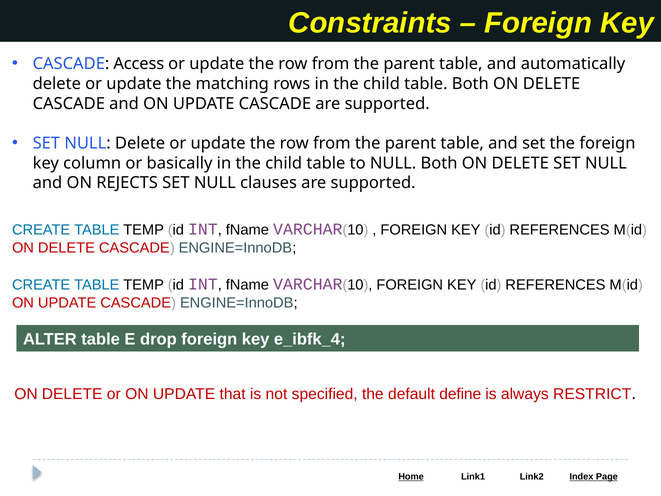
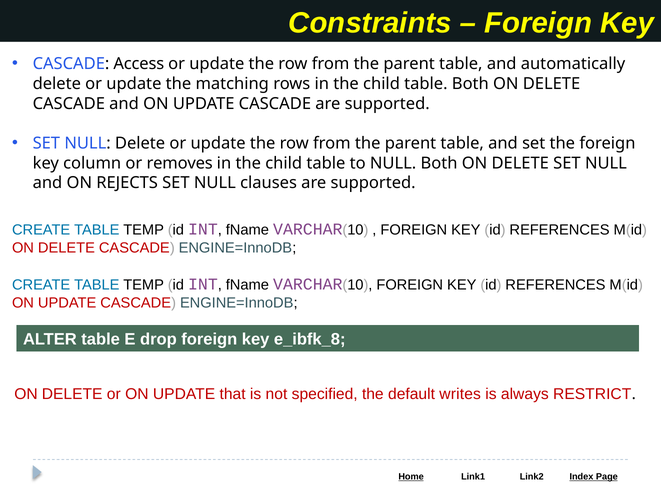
basically: basically -> removes (180, 163)
e_ibfk_4: e_ibfk_4 -> e_ibfk_8 (310, 339)
define: define -> writes (460, 394)
